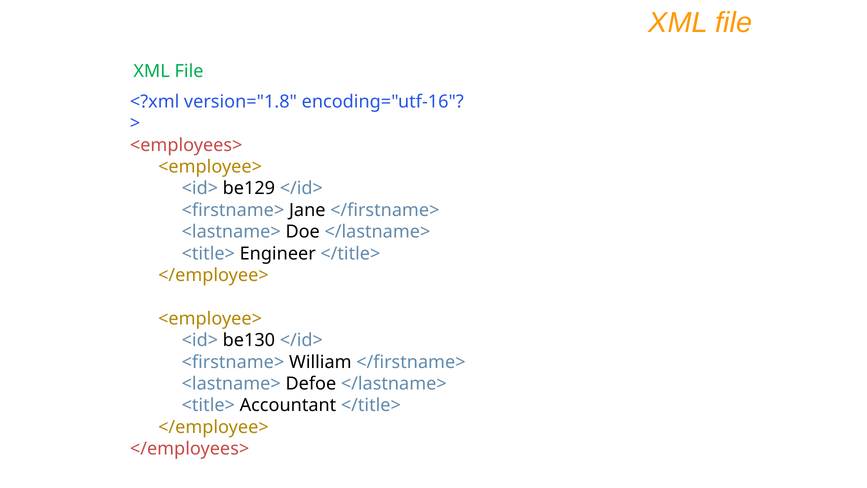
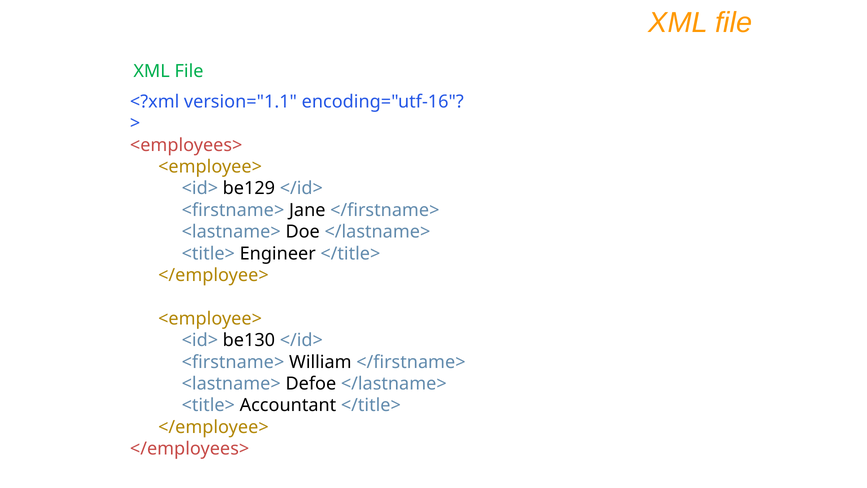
version="1.8: version="1.8 -> version="1.1 (240, 102)
